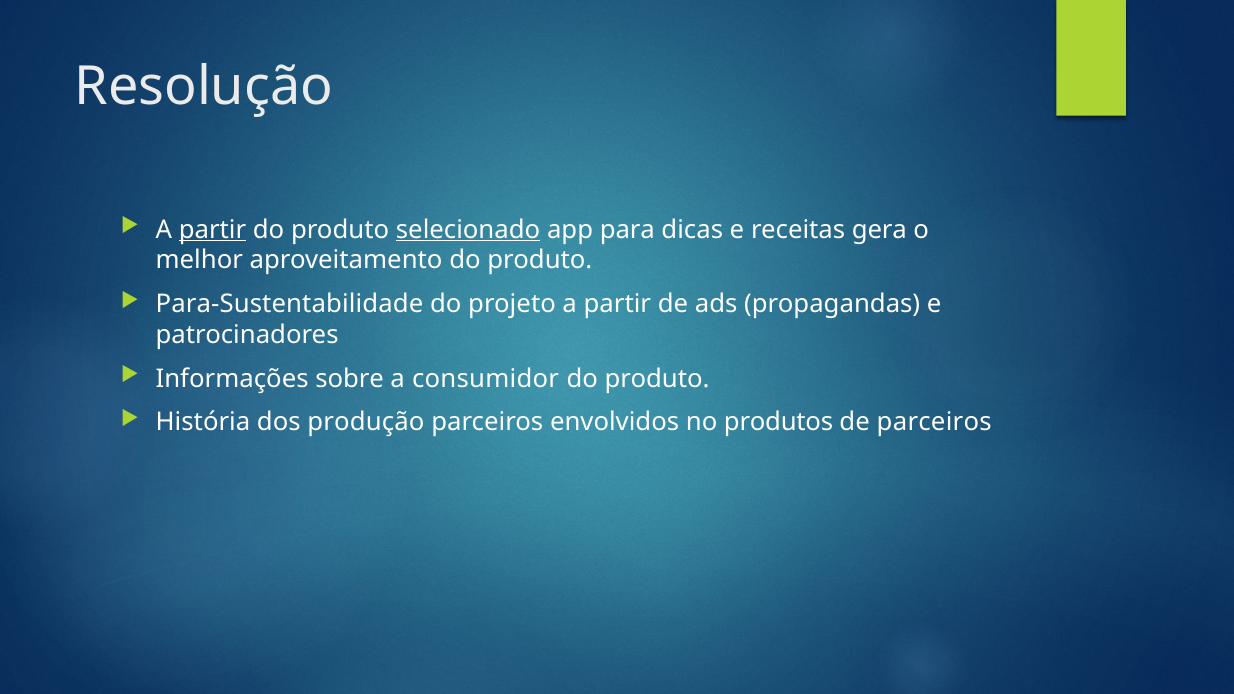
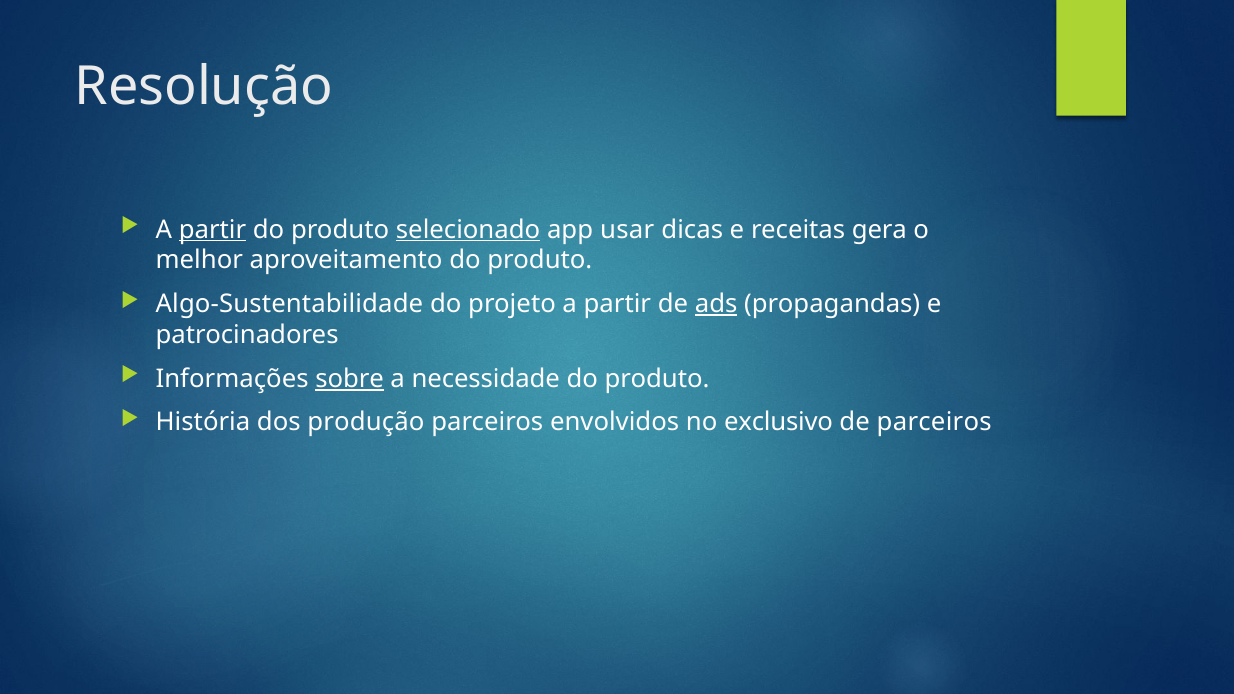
para: para -> usar (627, 230)
Para-Sustentabilidade: Para-Sustentabilidade -> Algo-Sustentabilidade (289, 304)
ads underline: none -> present (716, 304)
sobre underline: none -> present (350, 379)
consumidor: consumidor -> necessidade (486, 379)
produtos: produtos -> exclusivo (779, 423)
